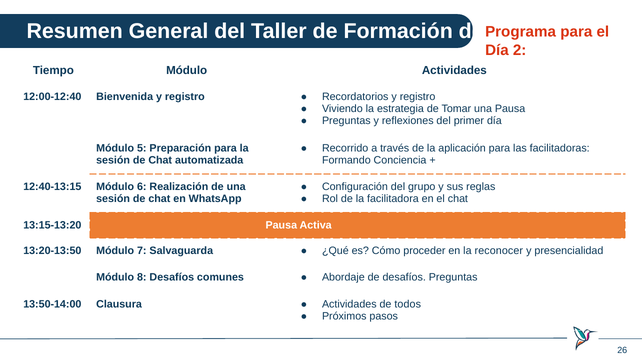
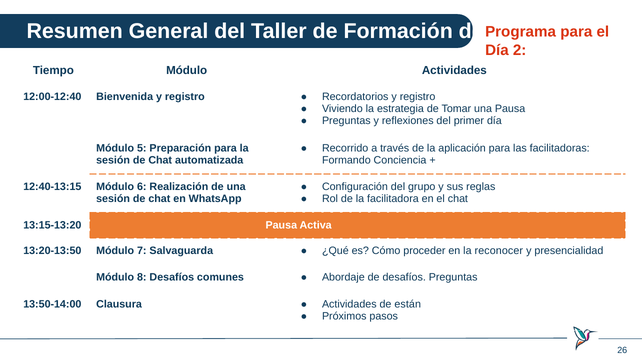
todos: todos -> están (408, 304)
